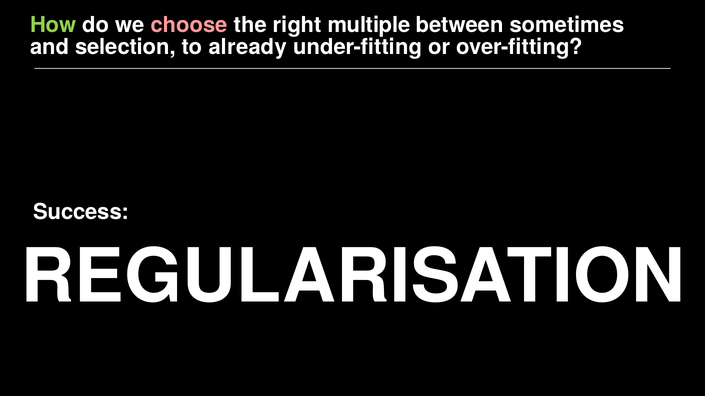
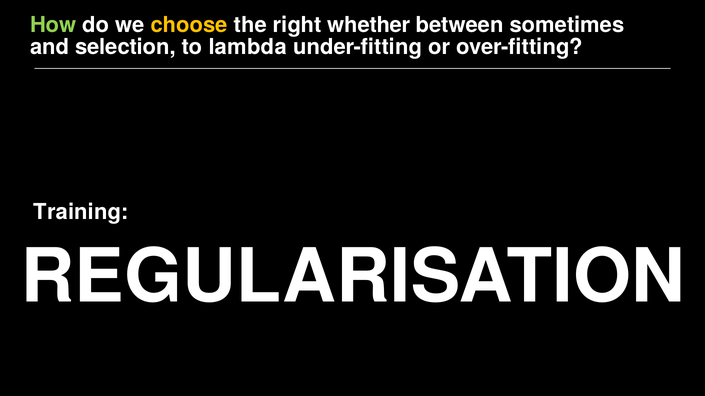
choose colour: pink -> yellow (189, 25)
multiple: multiple -> whether (369, 25)
already: already -> lambda (248, 47)
Success: Success -> Training (81, 212)
